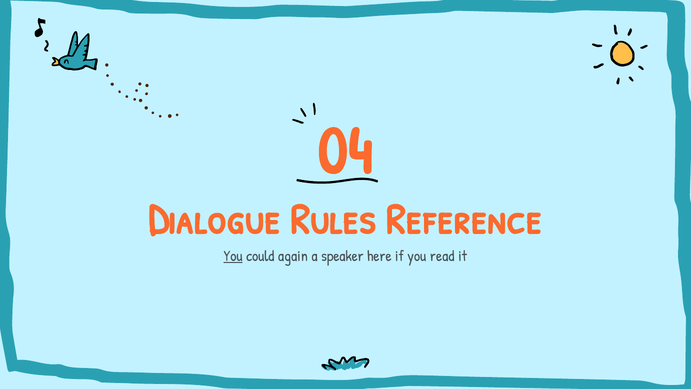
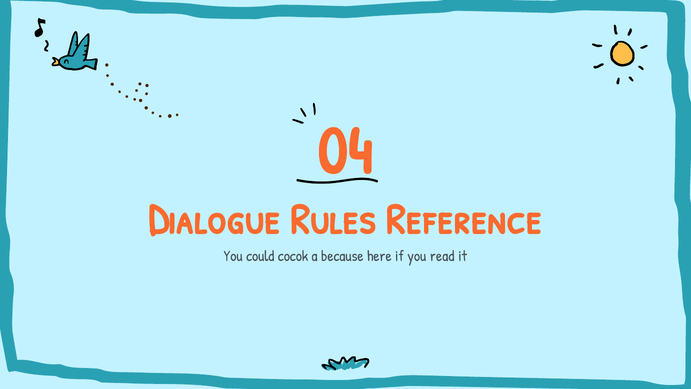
You underline: present -> none (233, 256)
again: again -> cocok (293, 256)
speaker: speaker -> because (342, 256)
